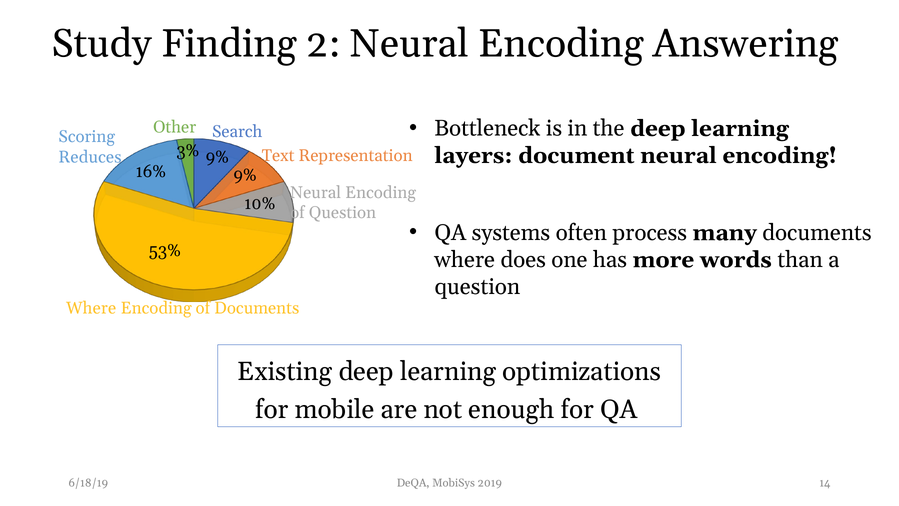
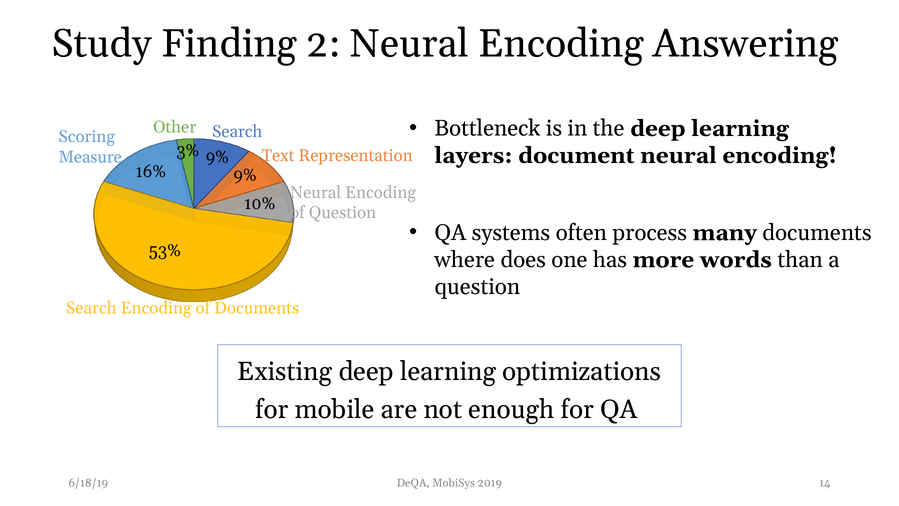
Reduces: Reduces -> Measure (90, 157)
Where: Where -> Search (91, 308)
